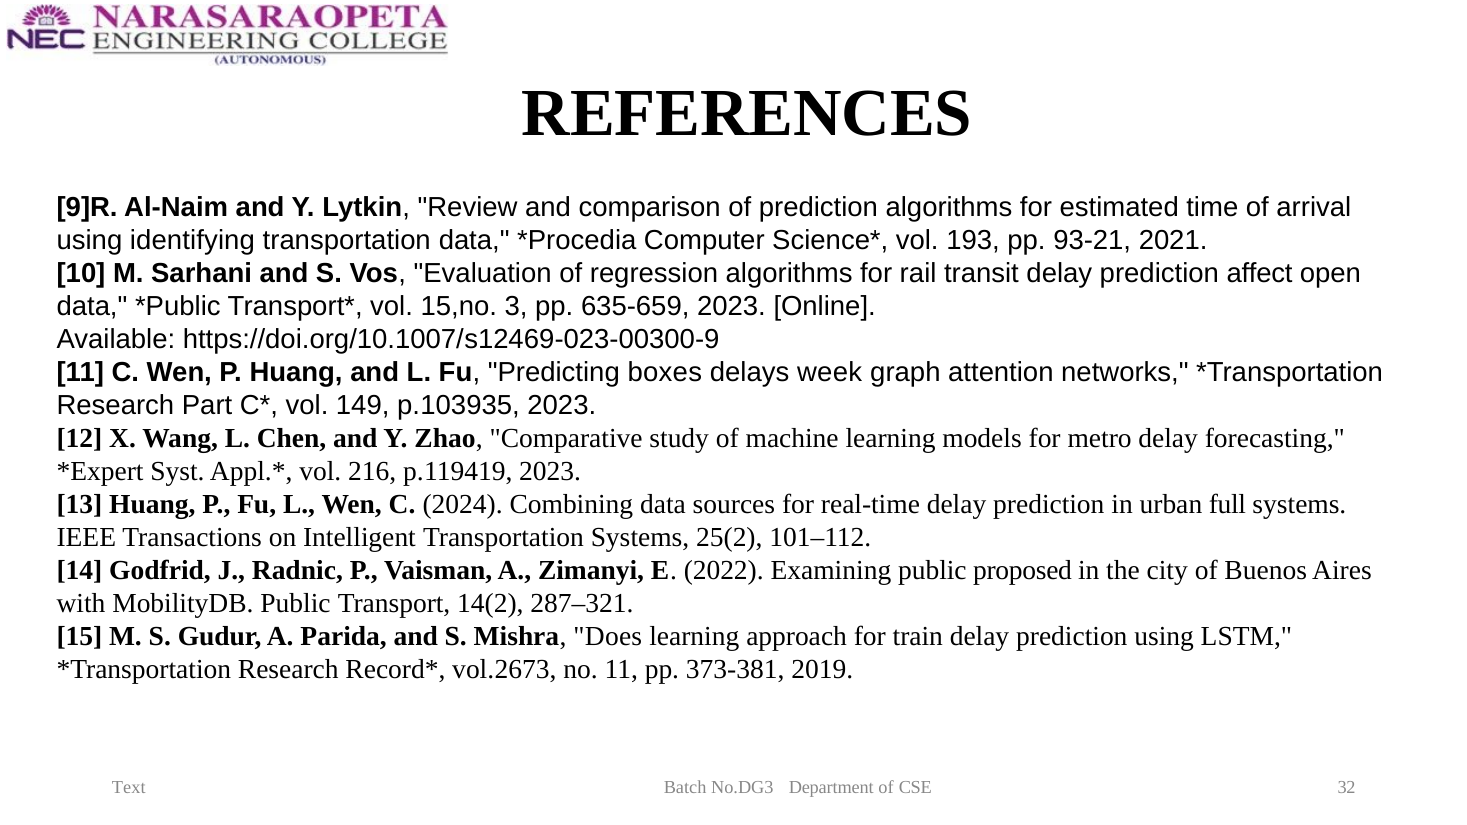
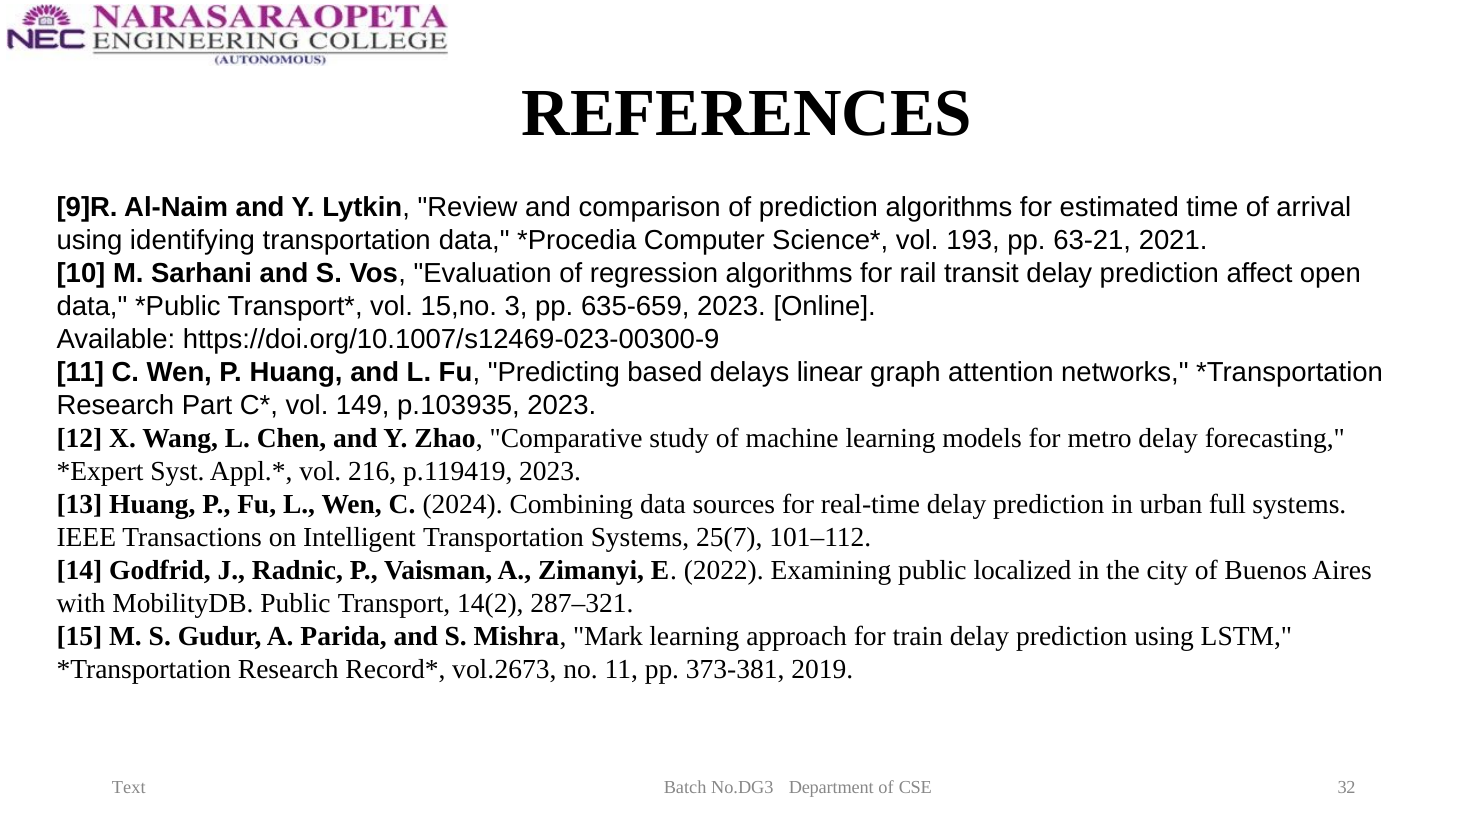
93-21: 93-21 -> 63-21 (1092, 240)
boxes: boxes -> based (665, 372)
week: week -> linear (830, 372)
25(2: 25(2 -> 25(7 (729, 537)
proposed: proposed -> localized (1022, 570)
Does: Does -> Mark (608, 636)
